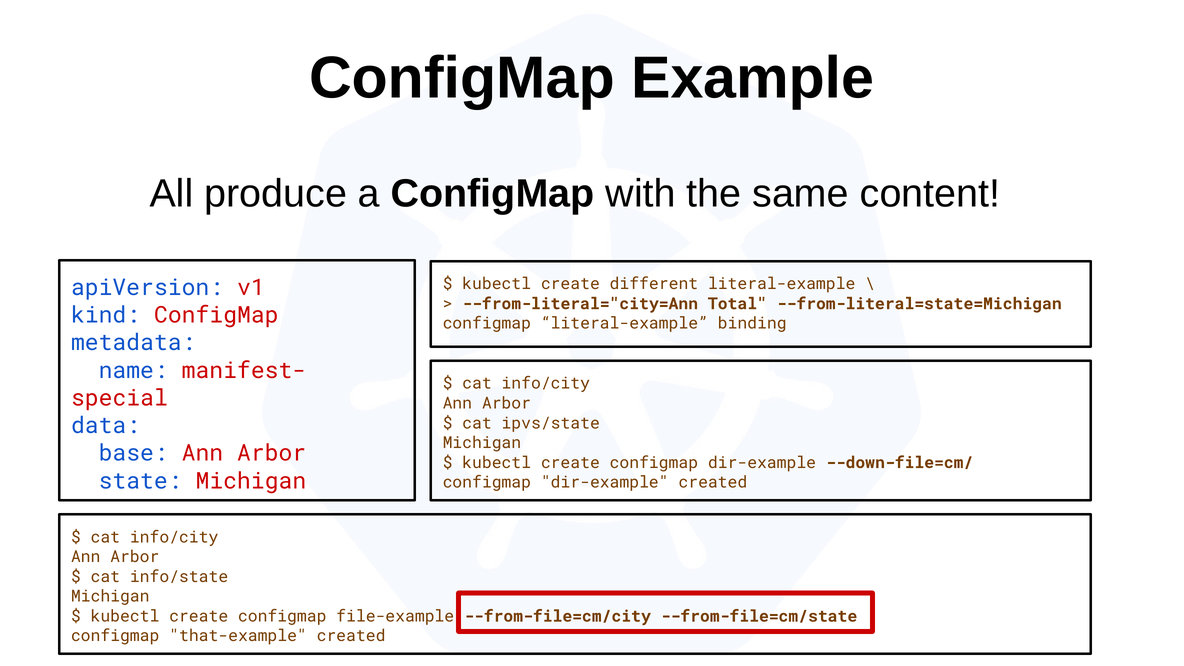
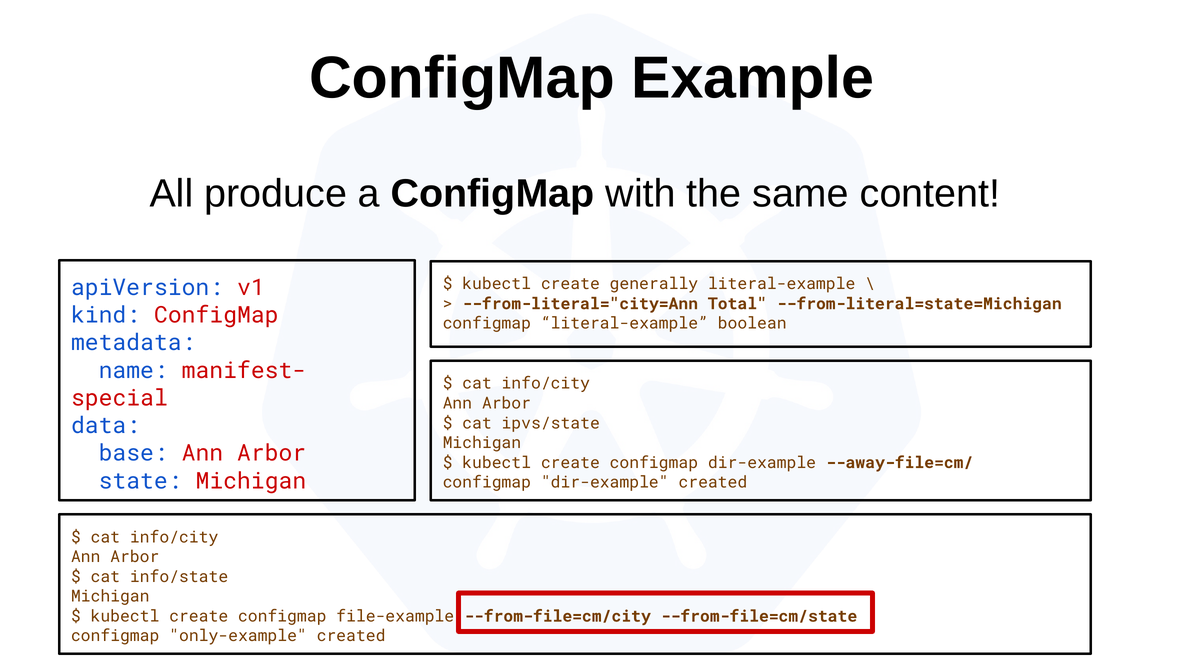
different: different -> generally (654, 284)
binding: binding -> boolean (752, 324)
--down-file=cm/: --down-file=cm/ -> --away-file=cm/ (900, 463)
that-example: that-example -> only-example (238, 636)
